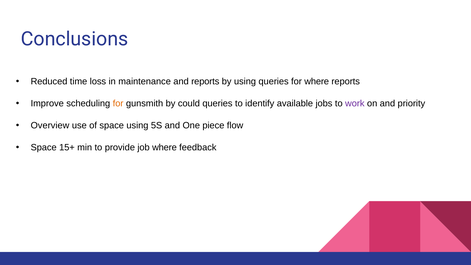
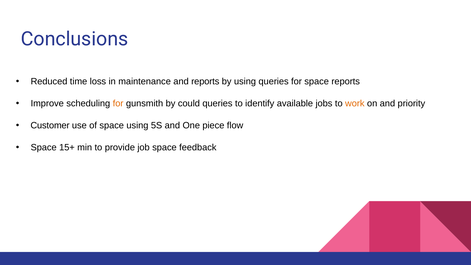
for where: where -> space (317, 82)
work colour: purple -> orange (355, 104)
Overview: Overview -> Customer (50, 126)
job where: where -> space (164, 148)
